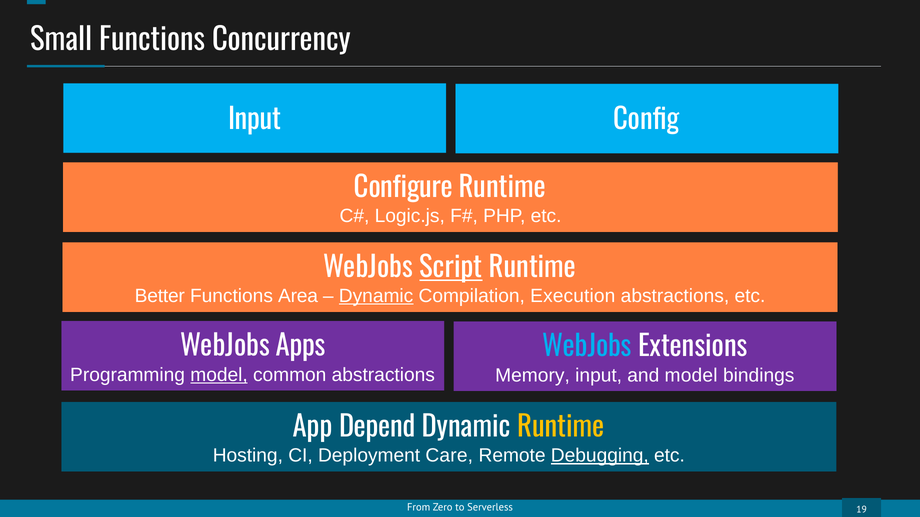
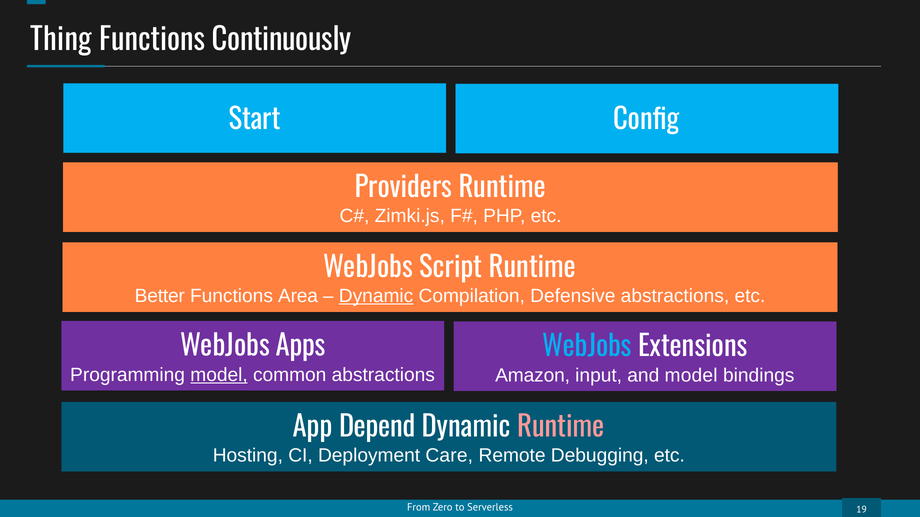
Small: Small -> Thing (61, 40)
Concurrency: Concurrency -> Continuously (282, 40)
Input: Input -> Start (255, 120)
Configure: Configure -> Providers (403, 188)
Logic.js: Logic.js -> Zimki.js (410, 216)
Script underline: present -> none (451, 268)
Execution: Execution -> Defensive (573, 296)
Memory: Memory -> Amazon (533, 376)
Runtime colour: yellow -> pink (561, 428)
Debugging underline: present -> none (600, 456)
